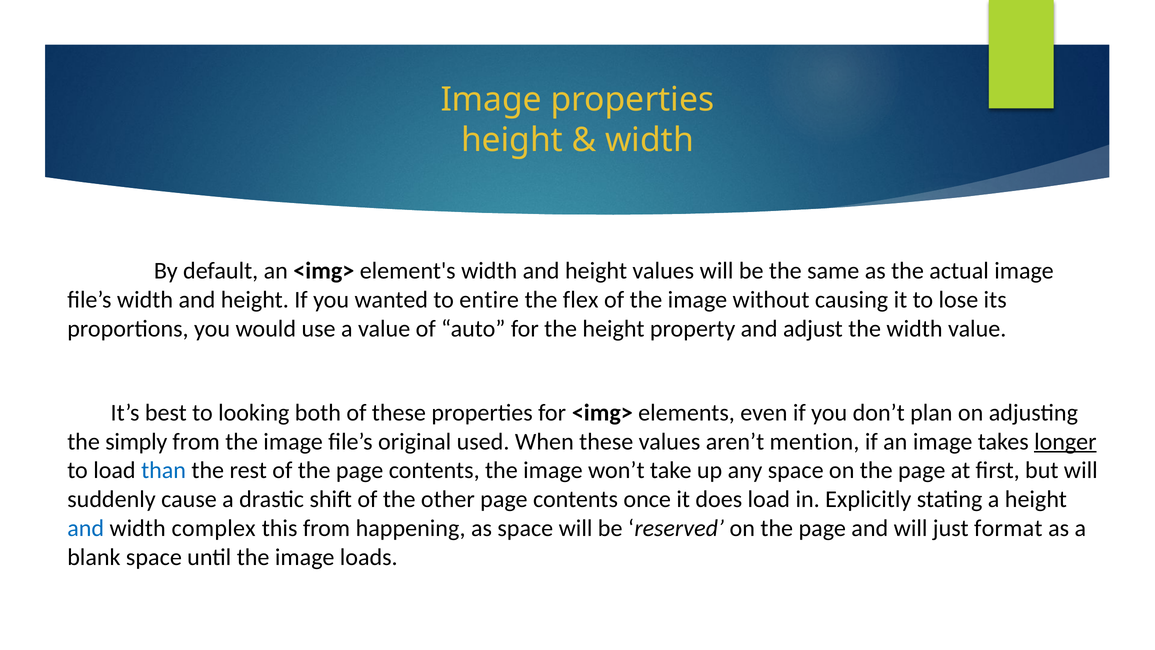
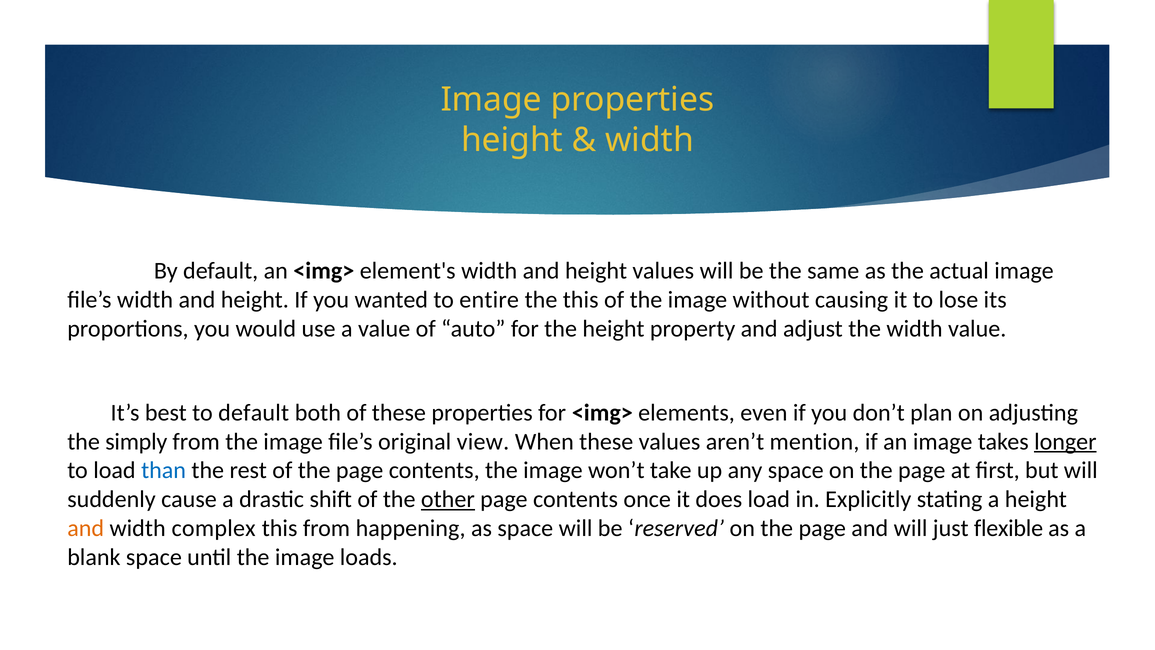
the flex: flex -> this (581, 300)
to looking: looking -> default (254, 412)
used: used -> view (483, 441)
other underline: none -> present (448, 499)
and colour: blue -> orange (86, 528)
format: format -> flexible (1008, 528)
